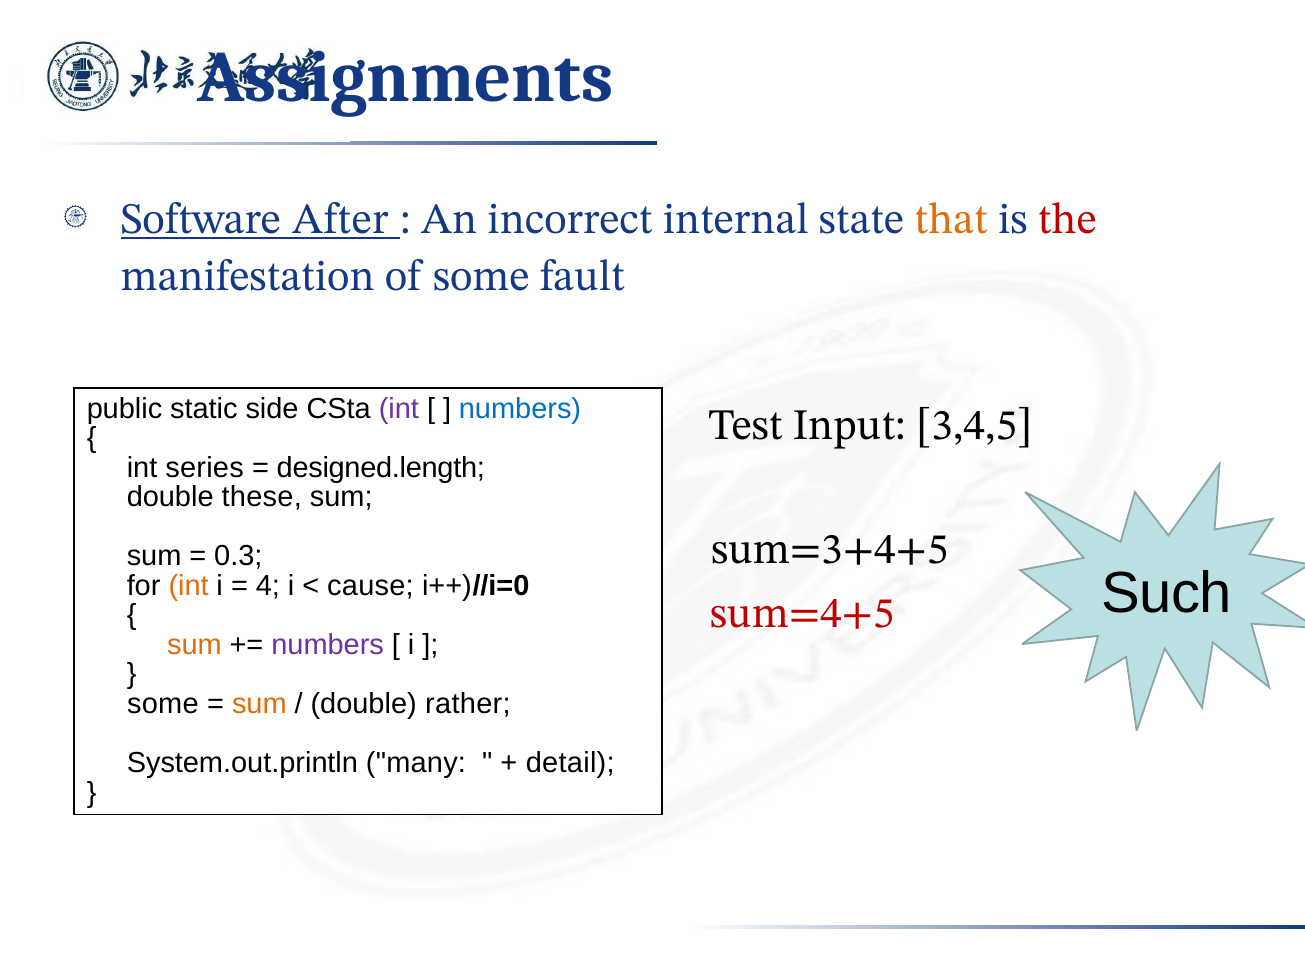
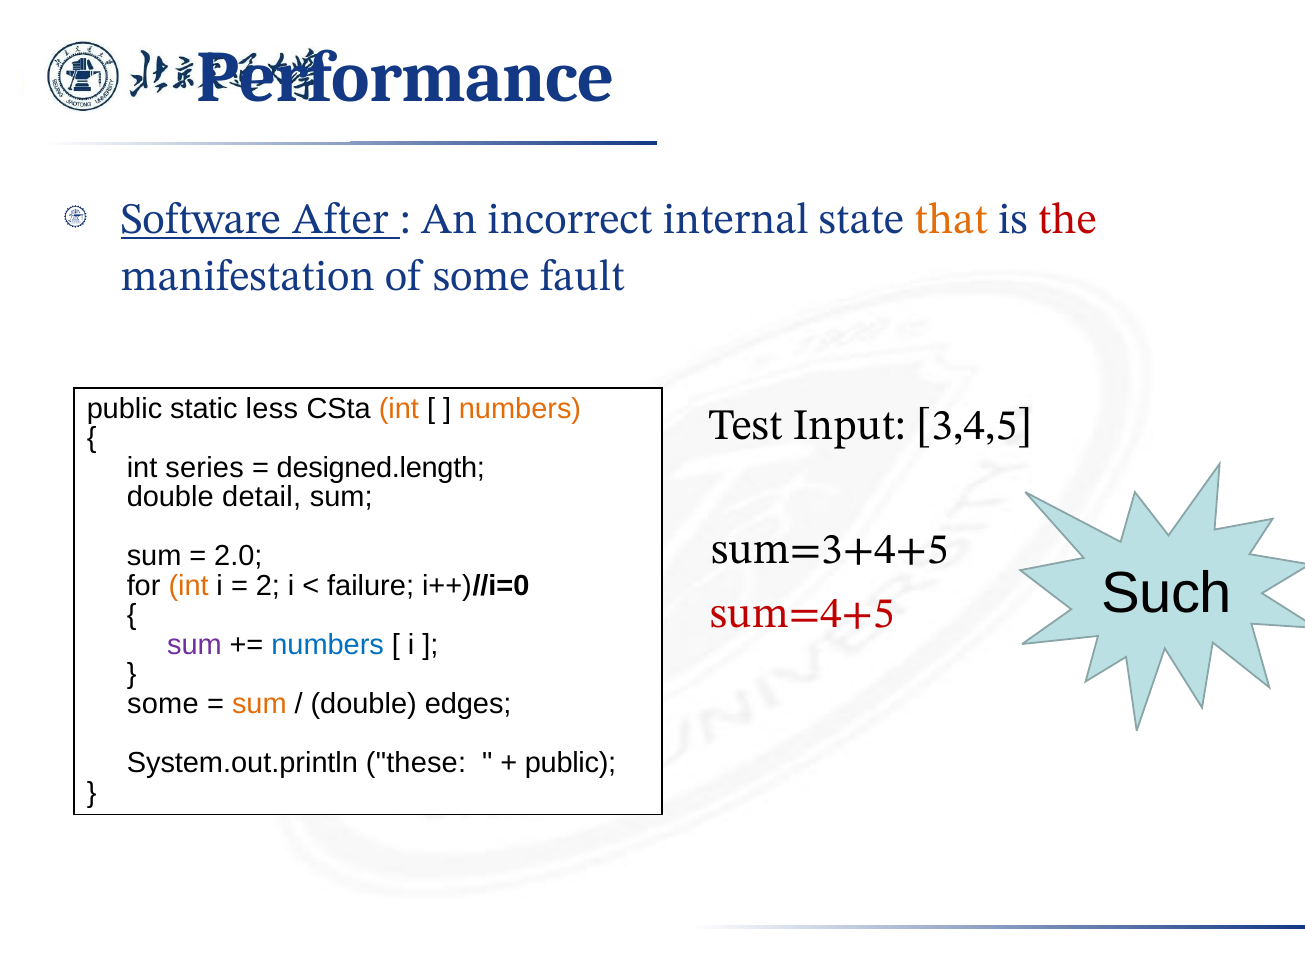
Assignments: Assignments -> Performance (406, 78)
side: side -> less (272, 408)
int colour: purple -> orange (399, 408)
numbers colour: blue -> orange (520, 408)
these: these -> detail (262, 497)
0.3: 0.3 -> 2.0 (238, 556)
4: 4 -> 2 (268, 586)
cause: cause -> failure (371, 586)
sum colour: orange -> purple (194, 645)
numbers colour: purple -> blue (328, 645)
rather: rather -> edges (468, 704)
many: many -> these (416, 763)
detail: detail -> public (571, 763)
